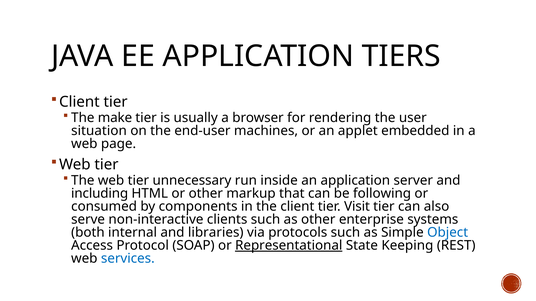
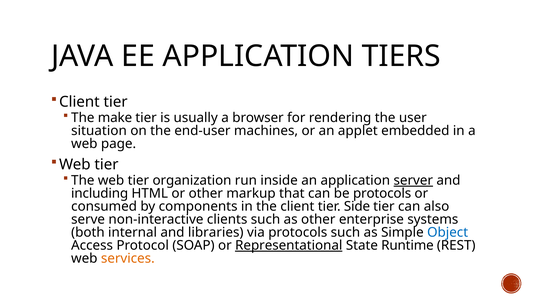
unnecessary: unnecessary -> organization (192, 181)
server underline: none -> present (413, 181)
be following: following -> protocols (382, 194)
Visit: Visit -> Side (357, 207)
Keeping: Keeping -> Runtime (407, 246)
services colour: blue -> orange (128, 259)
